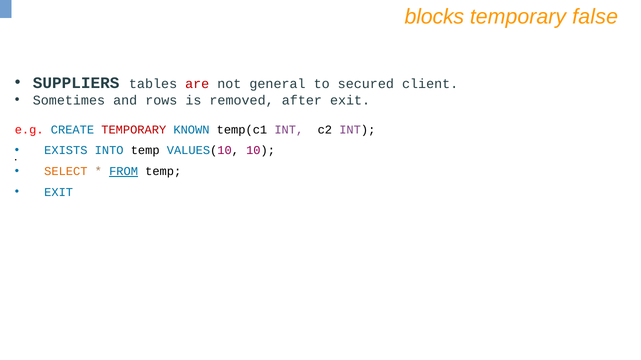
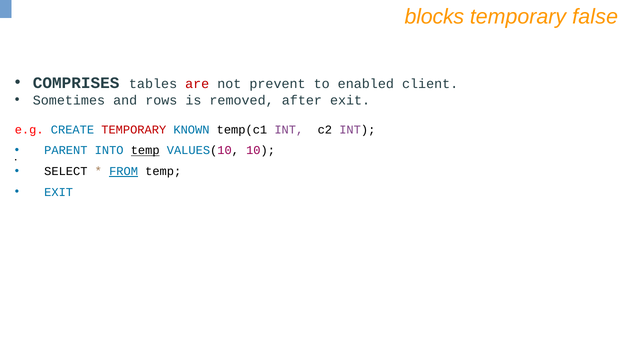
SUPPLIERS: SUPPLIERS -> COMPRISES (76, 83)
general: general -> prevent (278, 84)
secured: secured -> enabled (366, 84)
EXISTS: EXISTS -> PARENT (66, 151)
temp underline: none -> present (145, 151)
SELECT colour: orange -> black (66, 172)
